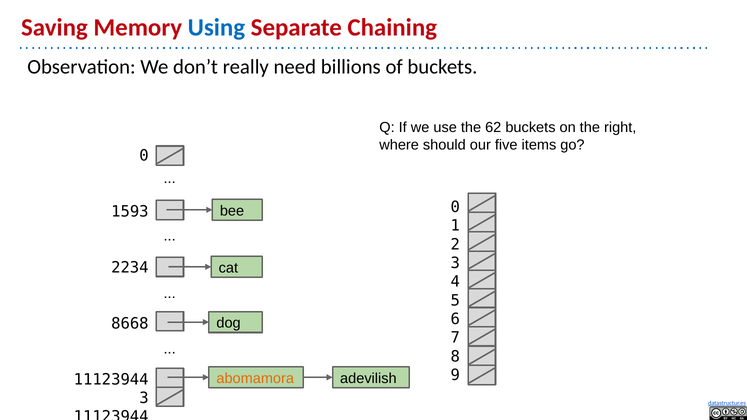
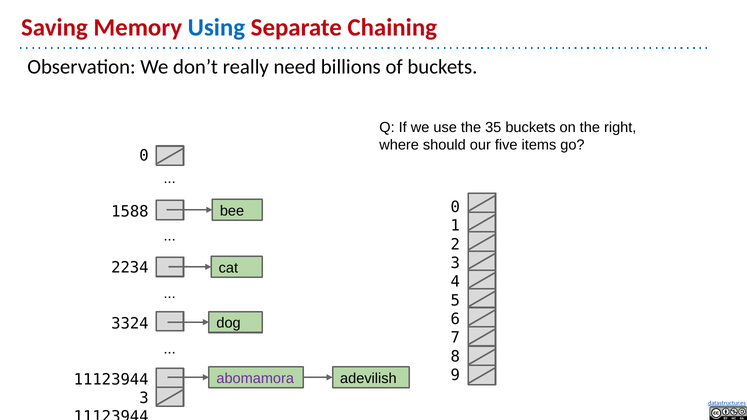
62: 62 -> 35 (493, 127)
1593: 1593 -> 1588 (130, 212)
8668: 8668 -> 3324 (130, 324)
abomamora colour: orange -> purple (255, 378)
